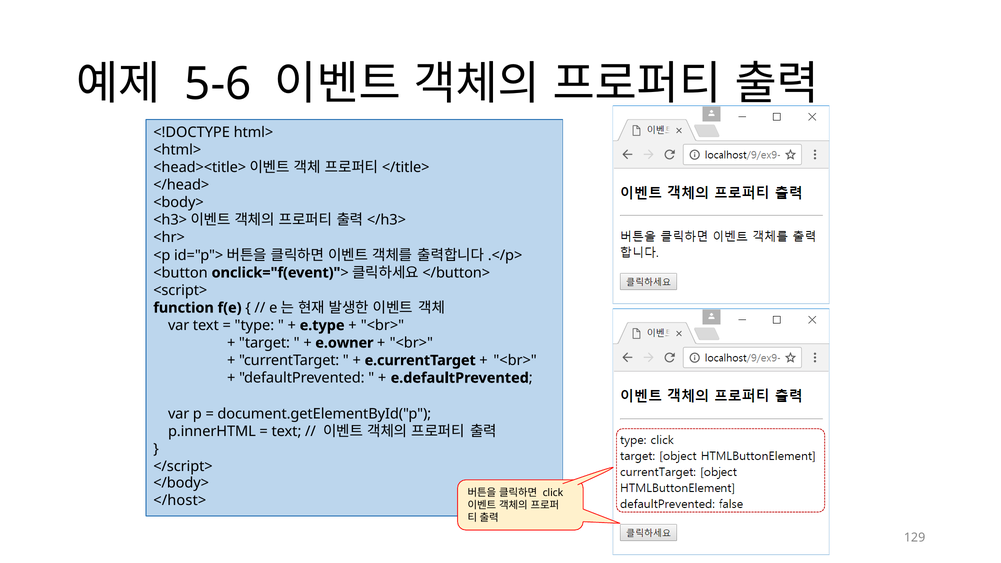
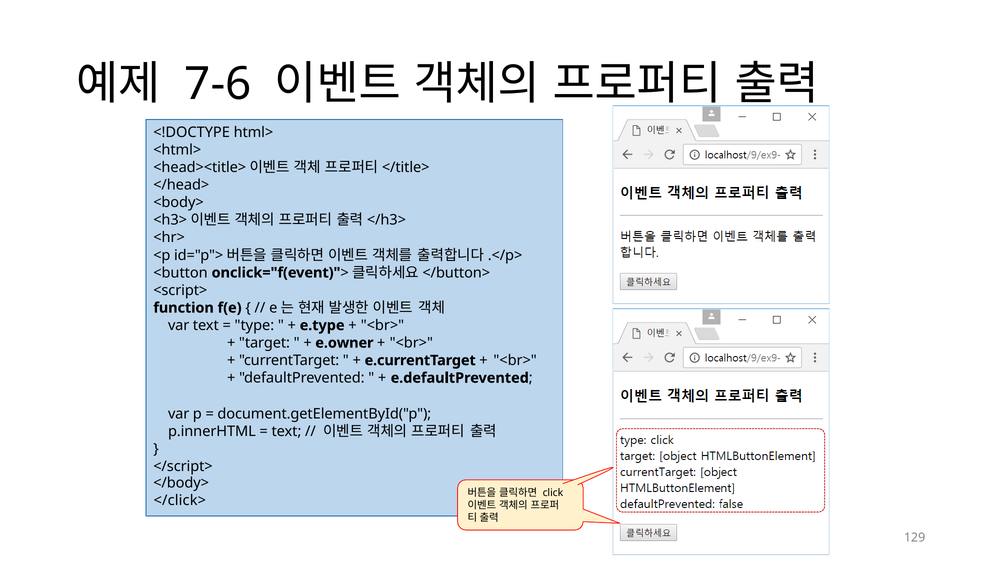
5-6: 5-6 -> 7-6 (218, 84)
</host>: </host> -> </click> (180, 501)
